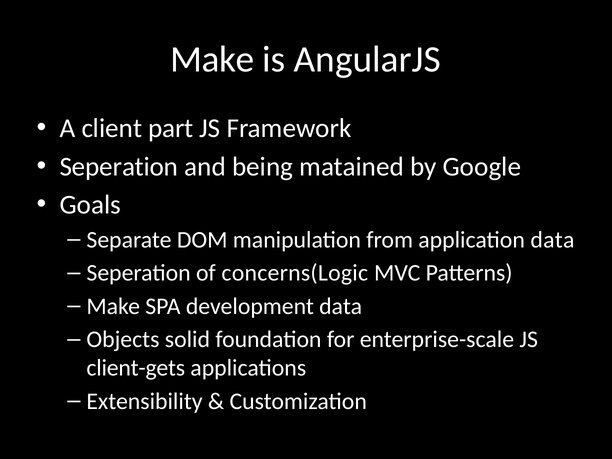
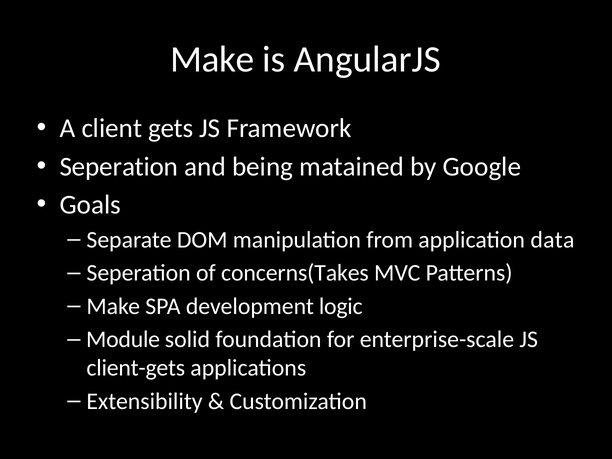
part: part -> gets (171, 128)
concerns(Logic: concerns(Logic -> concerns(Takes (295, 273)
development data: data -> logic (341, 306)
Objects: Objects -> Module (123, 340)
